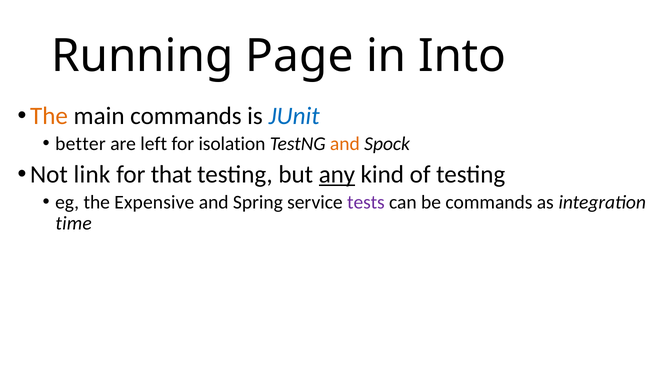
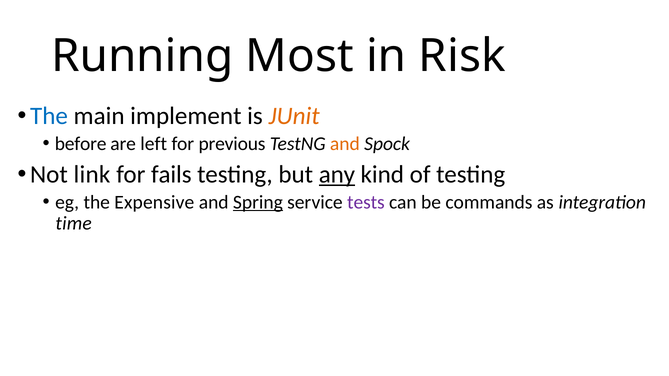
Page: Page -> Most (300, 56)
Into: Into -> Risk (462, 56)
The colour: orange -> blue (49, 116)
main commands: commands -> implement (186, 116)
JUnit colour: blue -> orange (294, 116)
better: better -> before (81, 144)
isolation: isolation -> previous (232, 144)
that: that -> fails (171, 175)
Spring underline: none -> present (258, 202)
